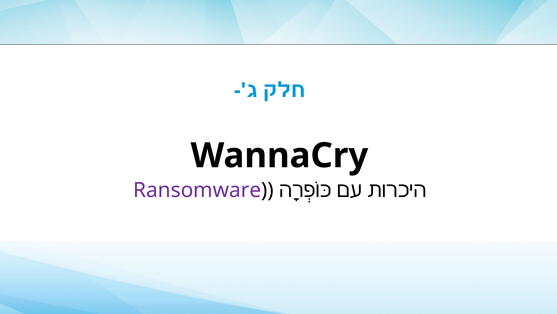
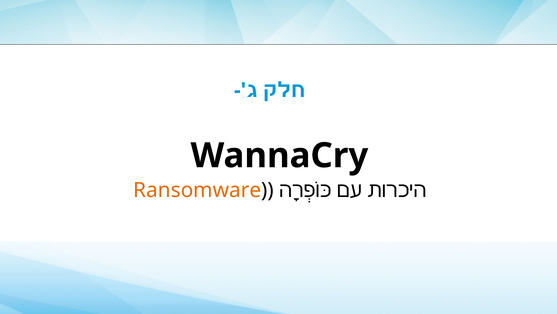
Ransomware colour: purple -> orange (197, 190)
